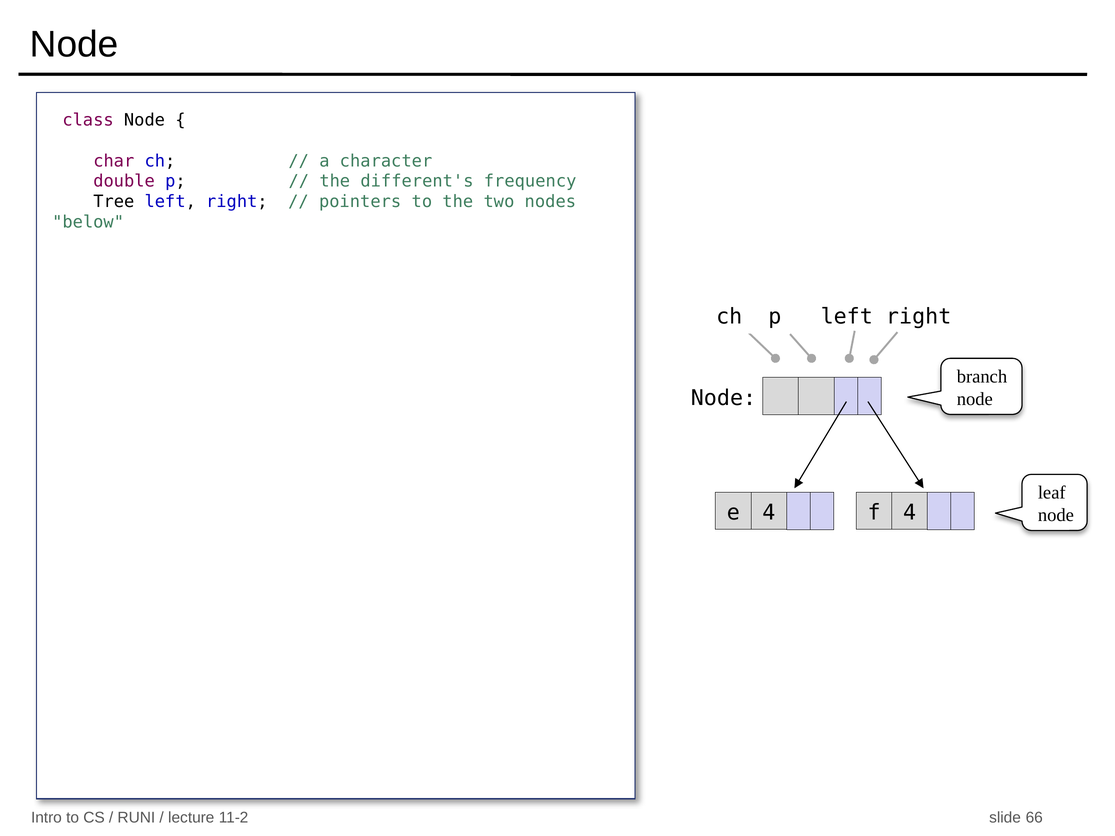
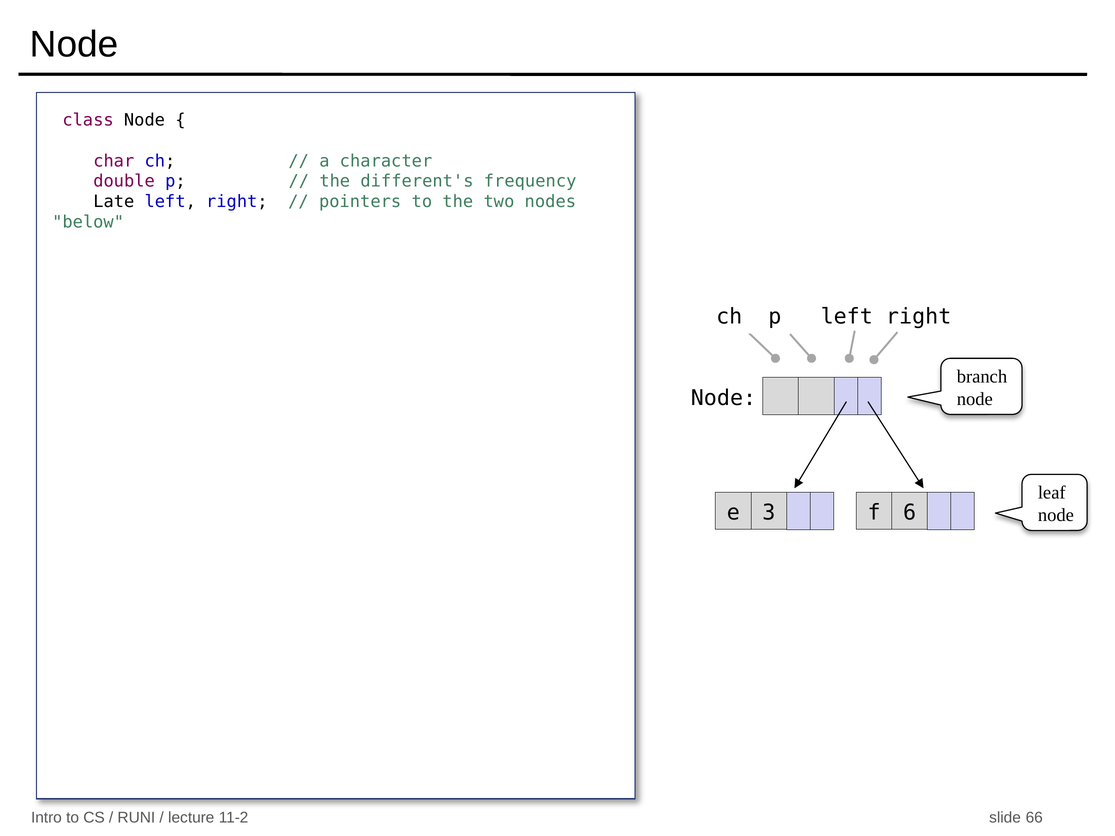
Tree: Tree -> Late (114, 202)
e 4: 4 -> 3 (769, 513)
f 4: 4 -> 6 (910, 513)
